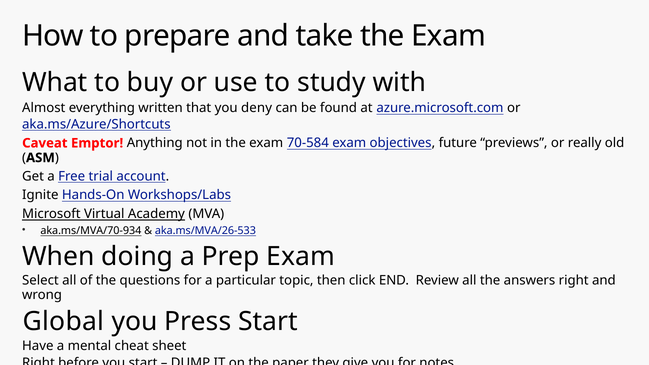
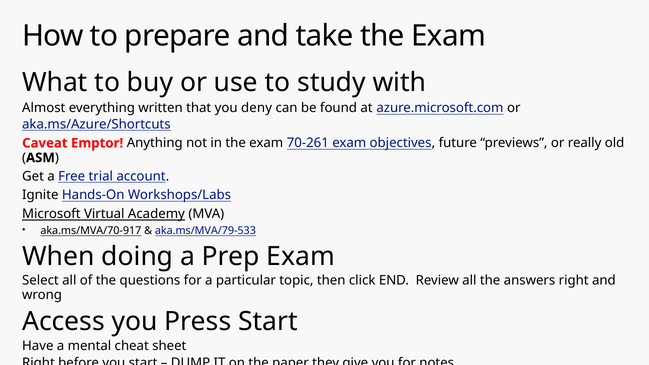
70-584: 70-584 -> 70-261 (308, 143)
aka.ms/MVA/70-934: aka.ms/MVA/70-934 -> aka.ms/MVA/70-917 (91, 231)
aka.ms/MVA/26-533: aka.ms/MVA/26-533 -> aka.ms/MVA/79-533 (205, 231)
Global: Global -> Access (63, 322)
